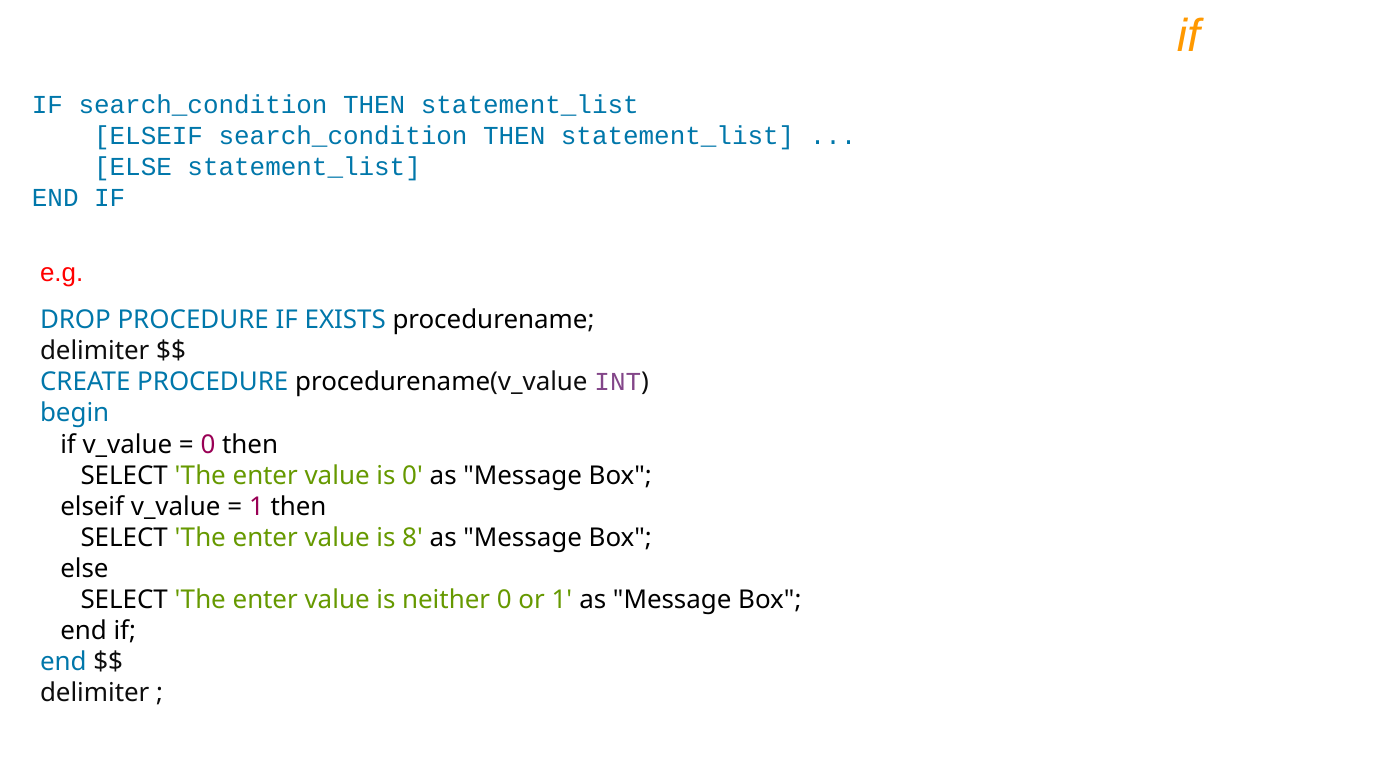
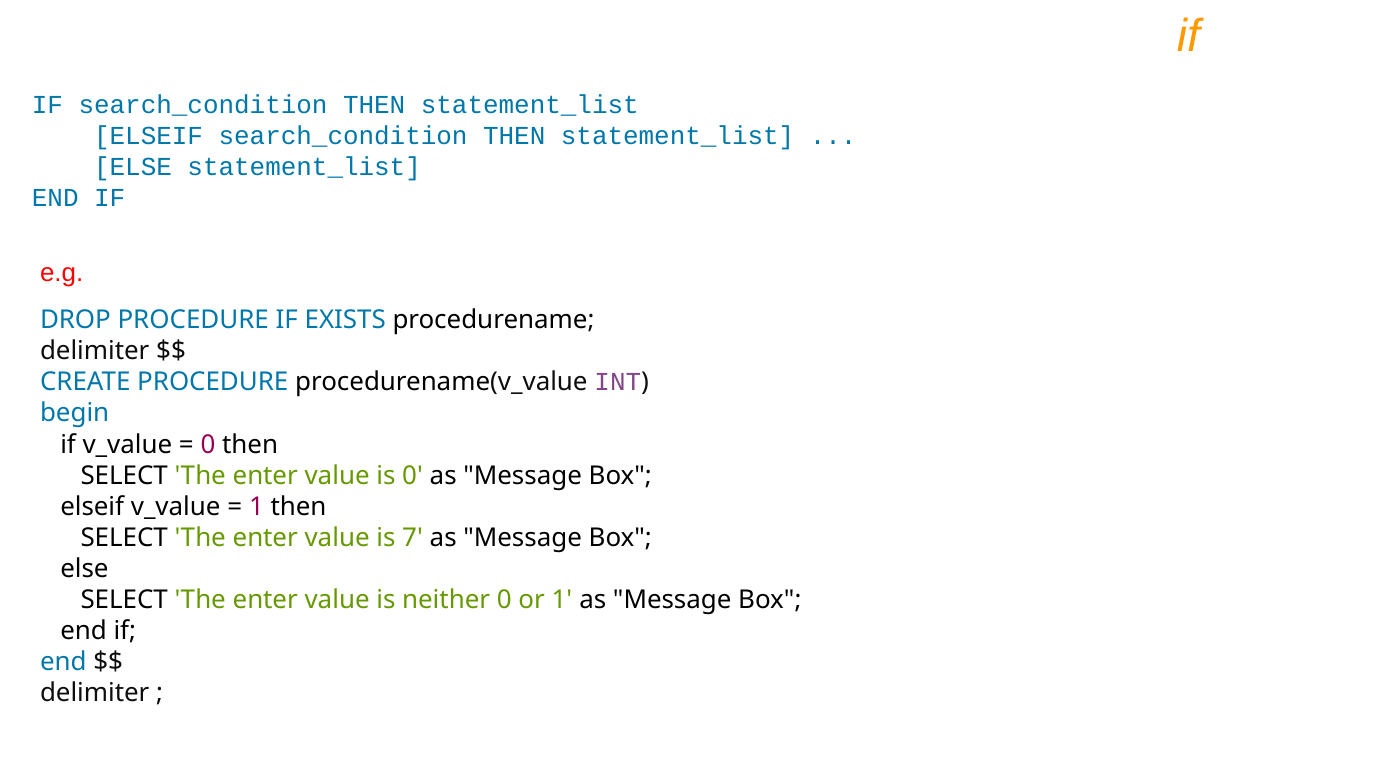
8: 8 -> 7 (413, 538)
